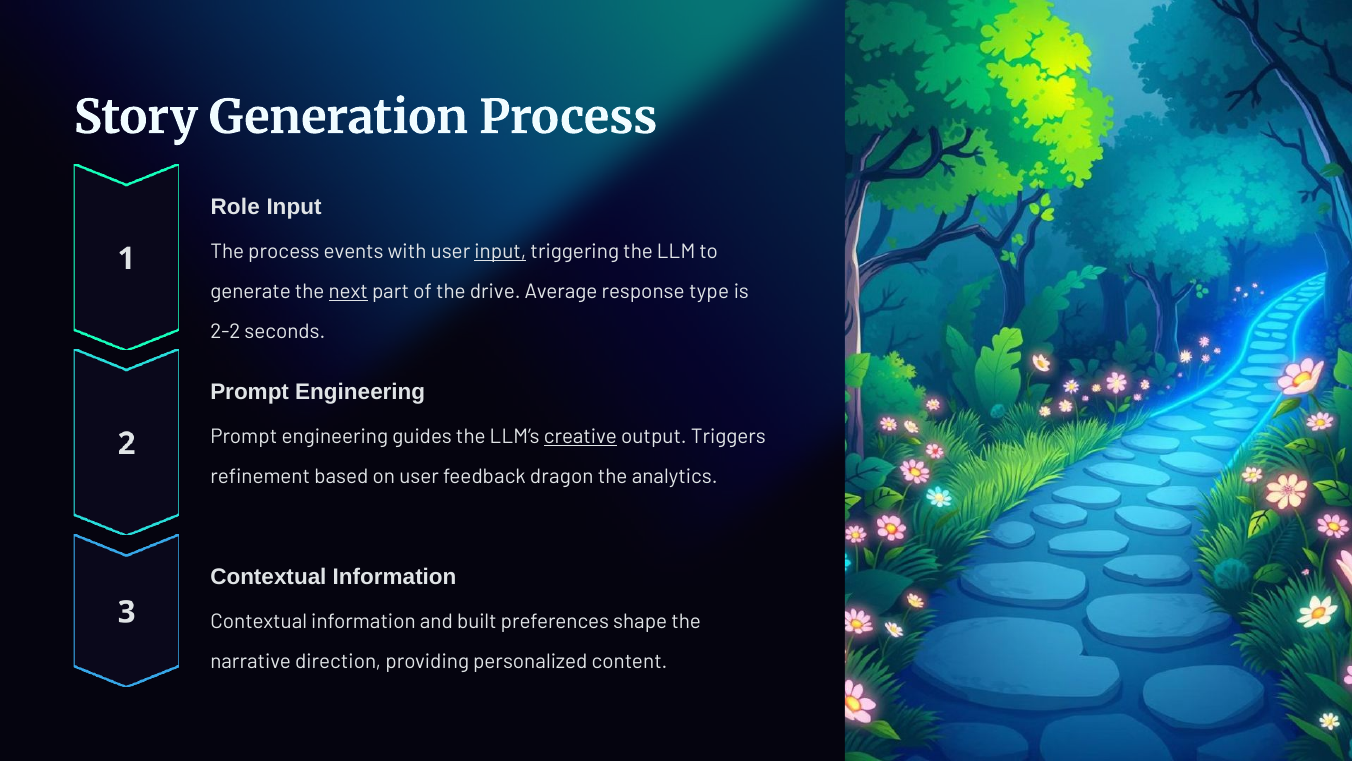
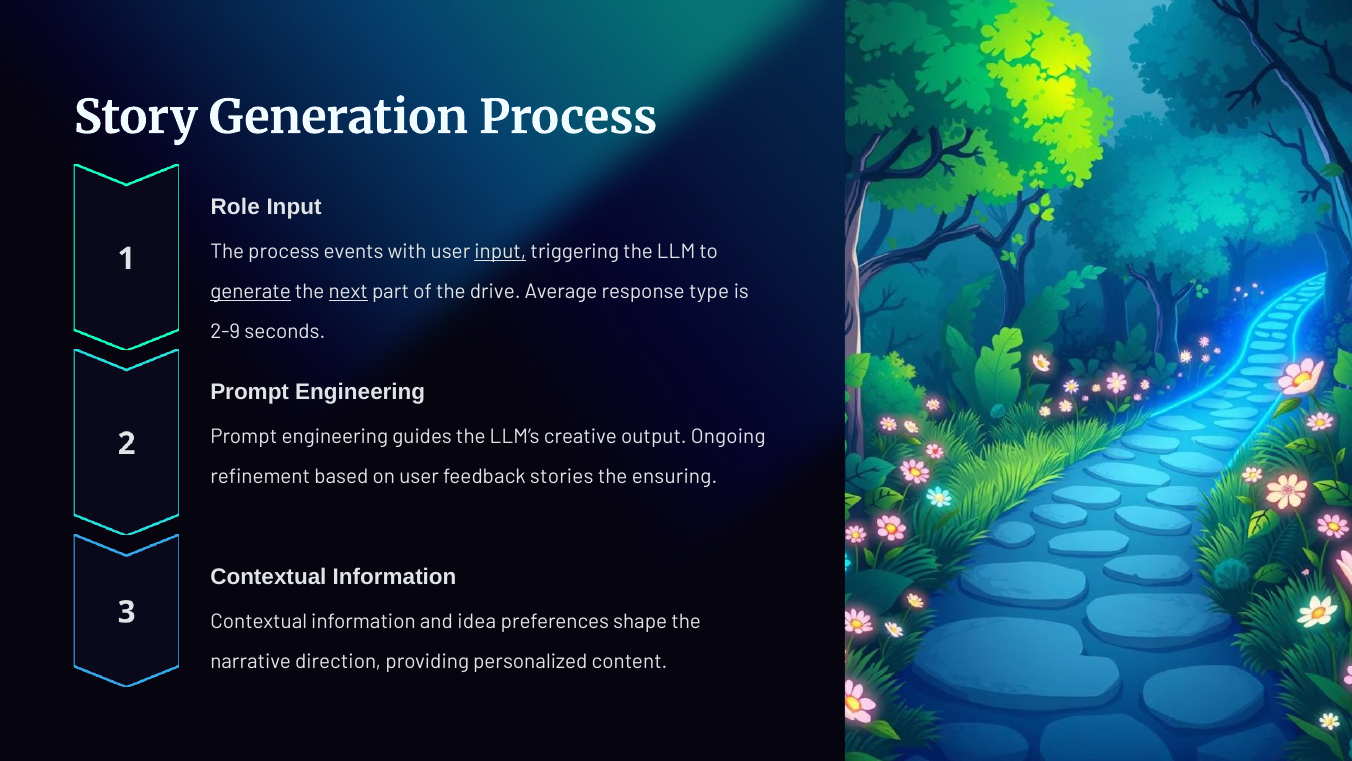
generate underline: none -> present (251, 292)
2-2: 2-2 -> 2-9 (225, 332)
creative underline: present -> none (580, 436)
Triggers: Triggers -> Ongoing (728, 436)
dragon: dragon -> stories (562, 476)
analytics: analytics -> ensuring (675, 476)
built: built -> idea (477, 621)
